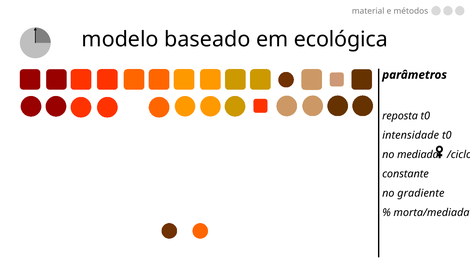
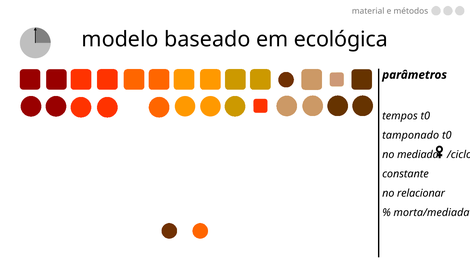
reposta: reposta -> tempos (400, 116)
intensidade: intensidade -> tamponado (411, 135)
gradiente: gradiente -> relacionar (421, 194)
